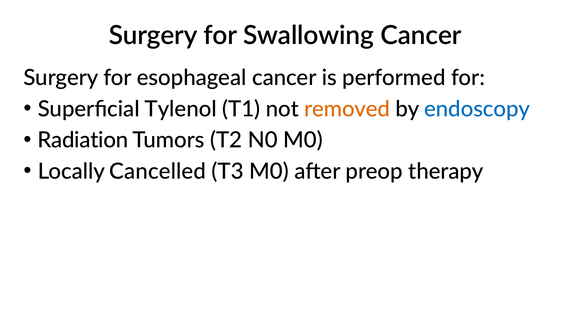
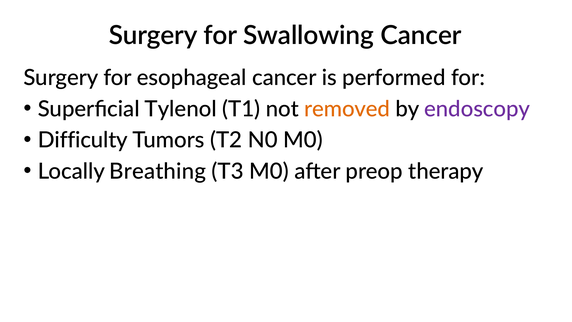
endoscopy colour: blue -> purple (477, 109)
Radiation: Radiation -> Difficulty (83, 140)
Cancelled: Cancelled -> Breathing (158, 171)
